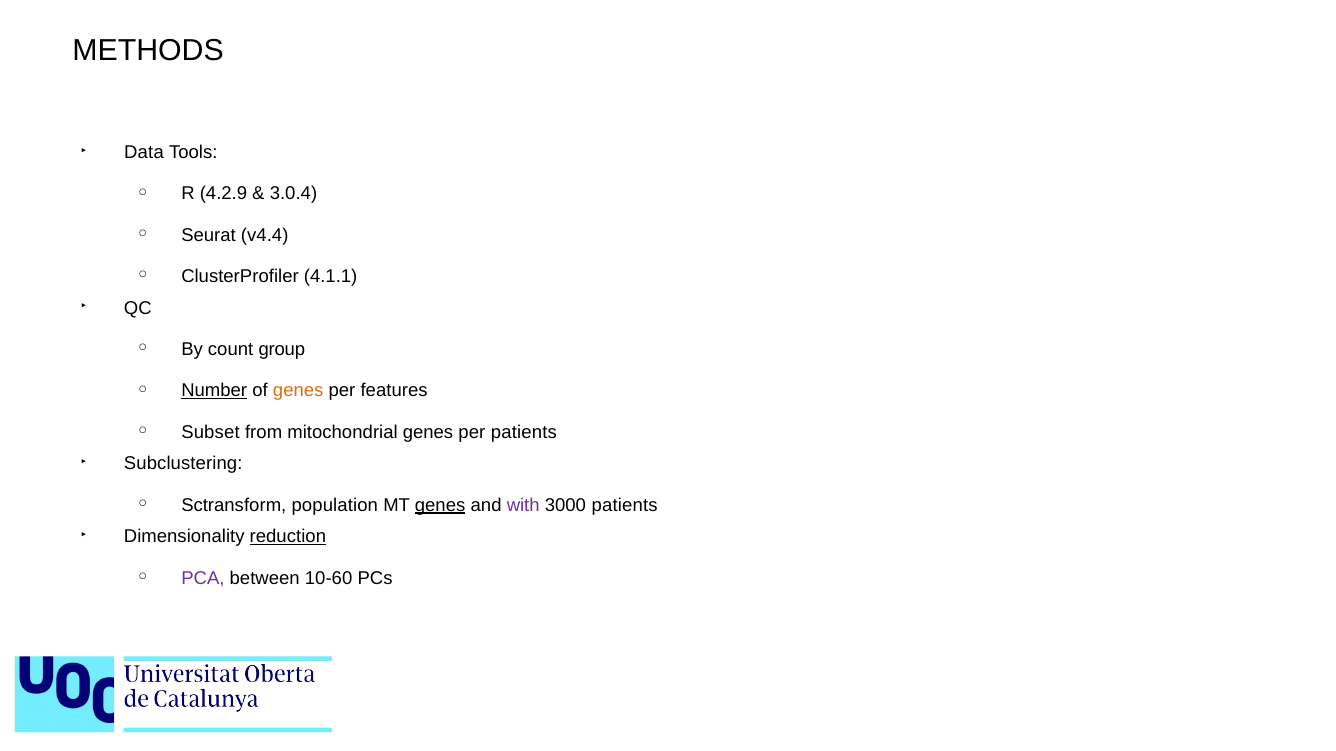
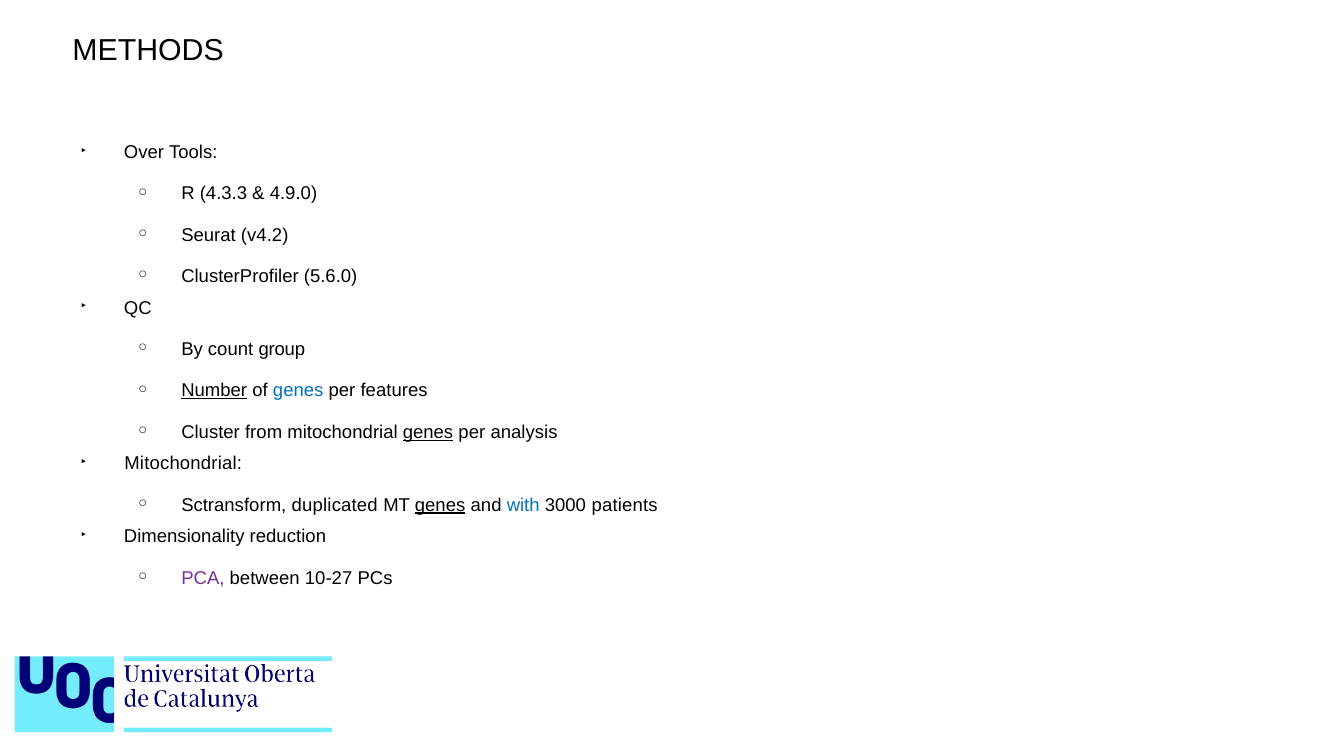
Data: Data -> Over (144, 152)
4.2.9: 4.2.9 -> 4.3.3 (223, 194)
3.0.4: 3.0.4 -> 4.9.0 (293, 194)
v4.4: v4.4 -> v4.2 (265, 235)
4.1.1: 4.1.1 -> 5.6.0 (331, 277)
genes colour: orange -> blue (298, 391)
Subset: Subset -> Cluster (211, 432)
genes underline: none -> present (428, 432)
per patients: patients -> analysis (524, 432)
Subclustering: Subclustering -> Mitochondrial (183, 464)
population: population -> duplicated (335, 505)
with colour: purple -> blue (523, 505)
reduction underline: present -> none (288, 537)
10-60: 10-60 -> 10-27 (329, 578)
